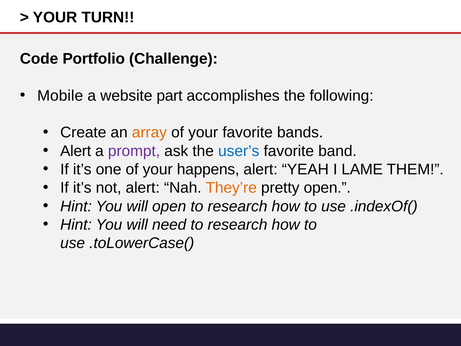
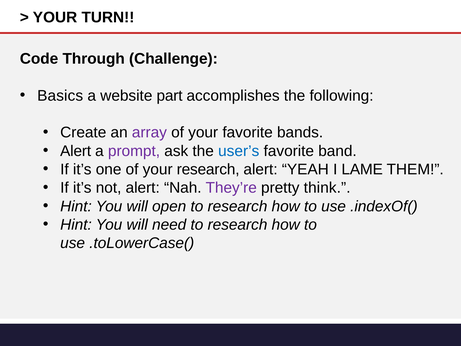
Portfolio: Portfolio -> Through (94, 59)
Mobile: Mobile -> Basics (60, 96)
array colour: orange -> purple (149, 132)
your happens: happens -> research (208, 169)
They’re colour: orange -> purple (231, 188)
pretty open: open -> think (327, 188)
